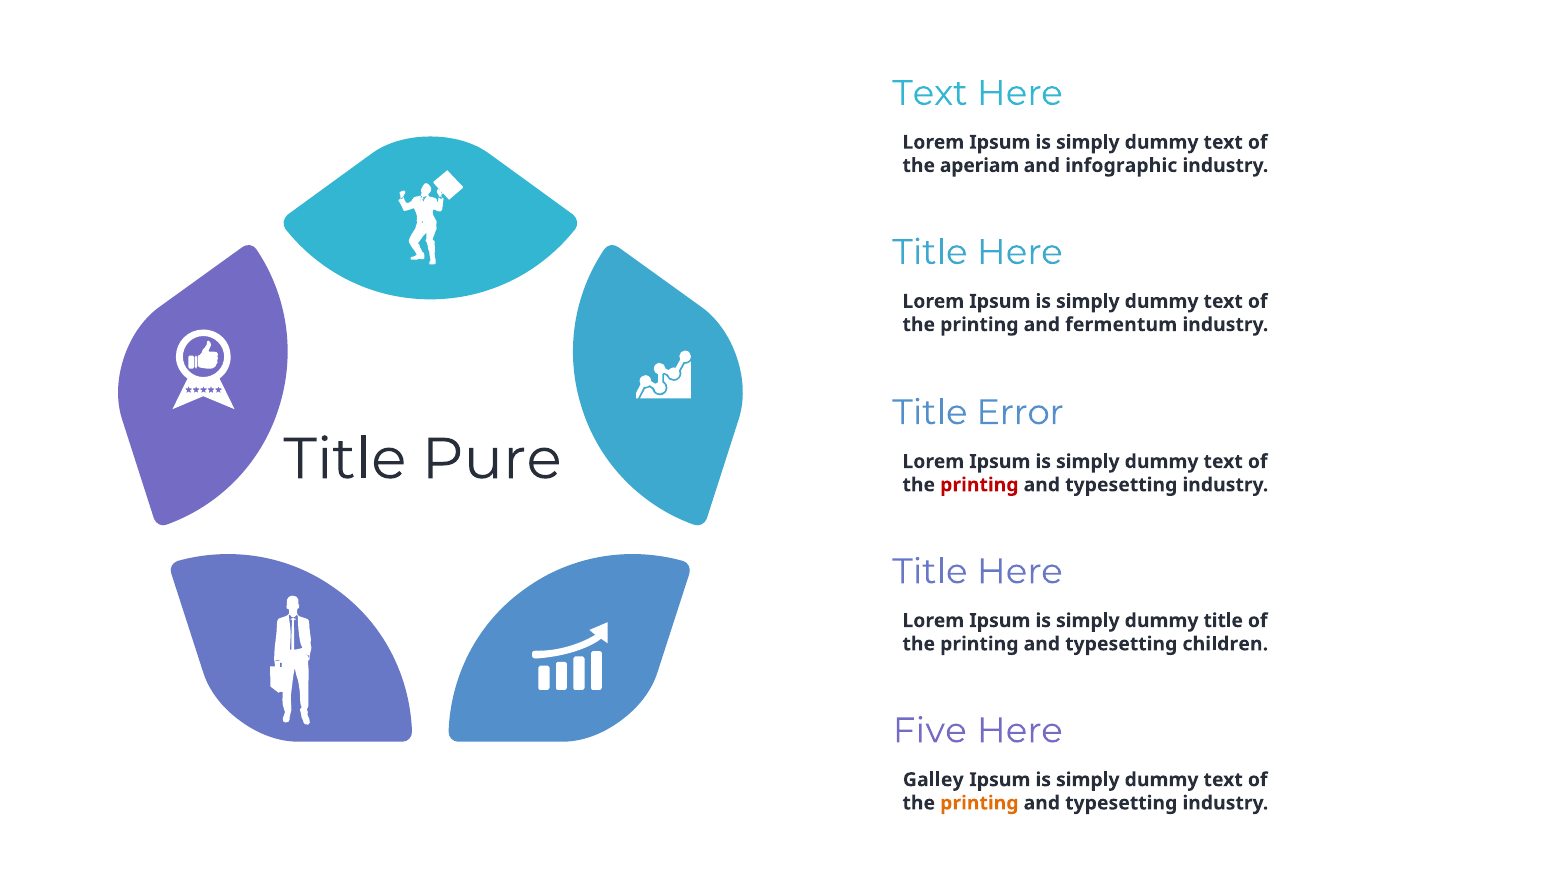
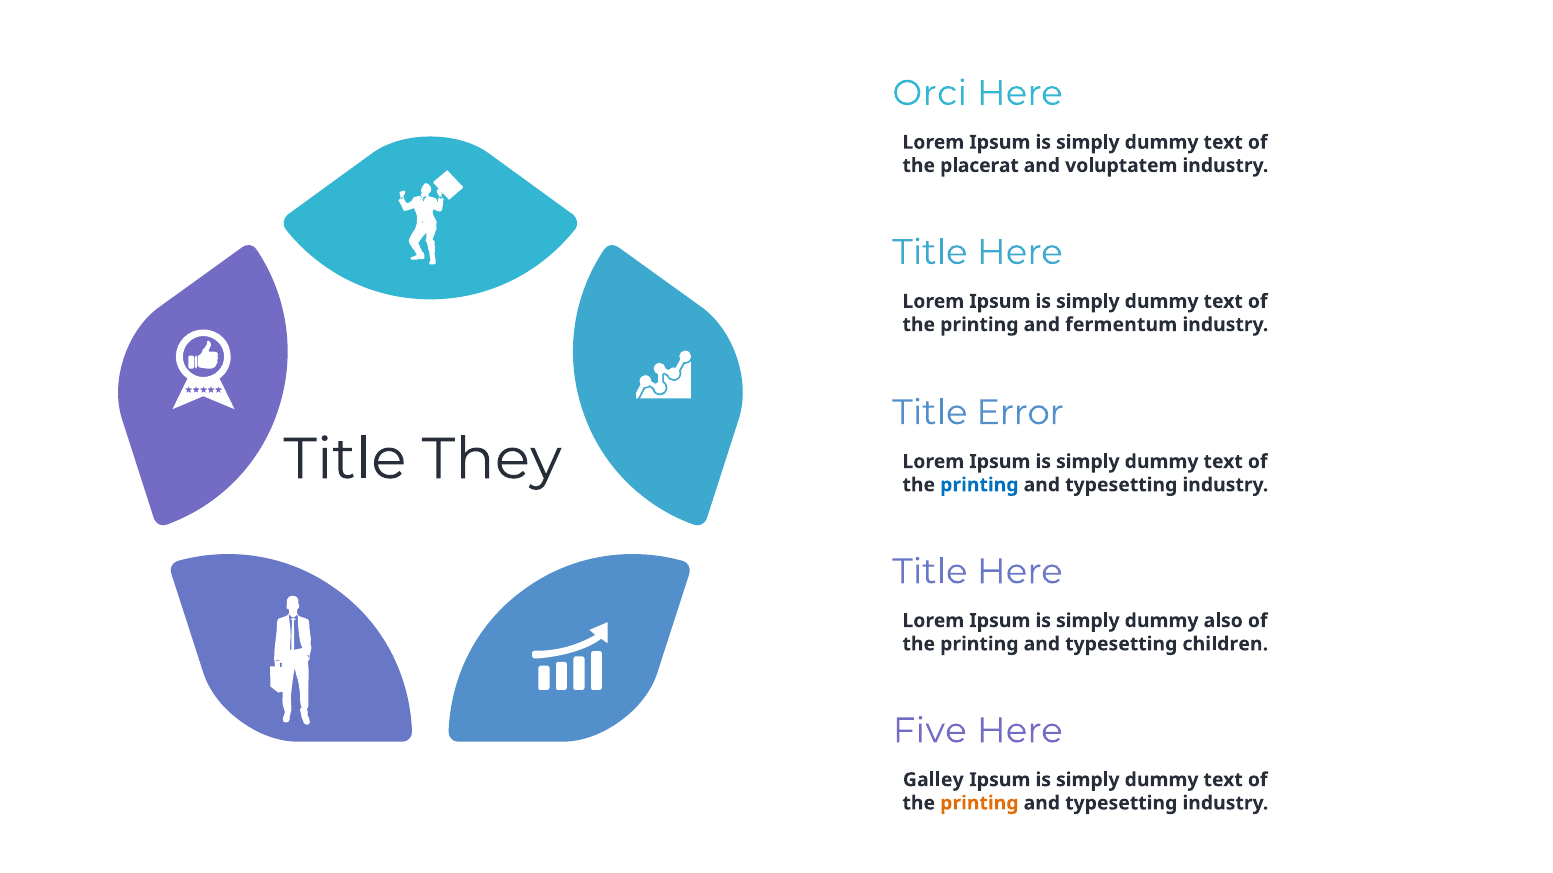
Text: Text -> Orci (930, 93)
aperiam: aperiam -> placerat (979, 166)
infographic: infographic -> voluptatem (1121, 166)
Pure: Pure -> They (492, 459)
printing colour: red -> blue (979, 485)
dummy title: title -> also (1223, 621)
